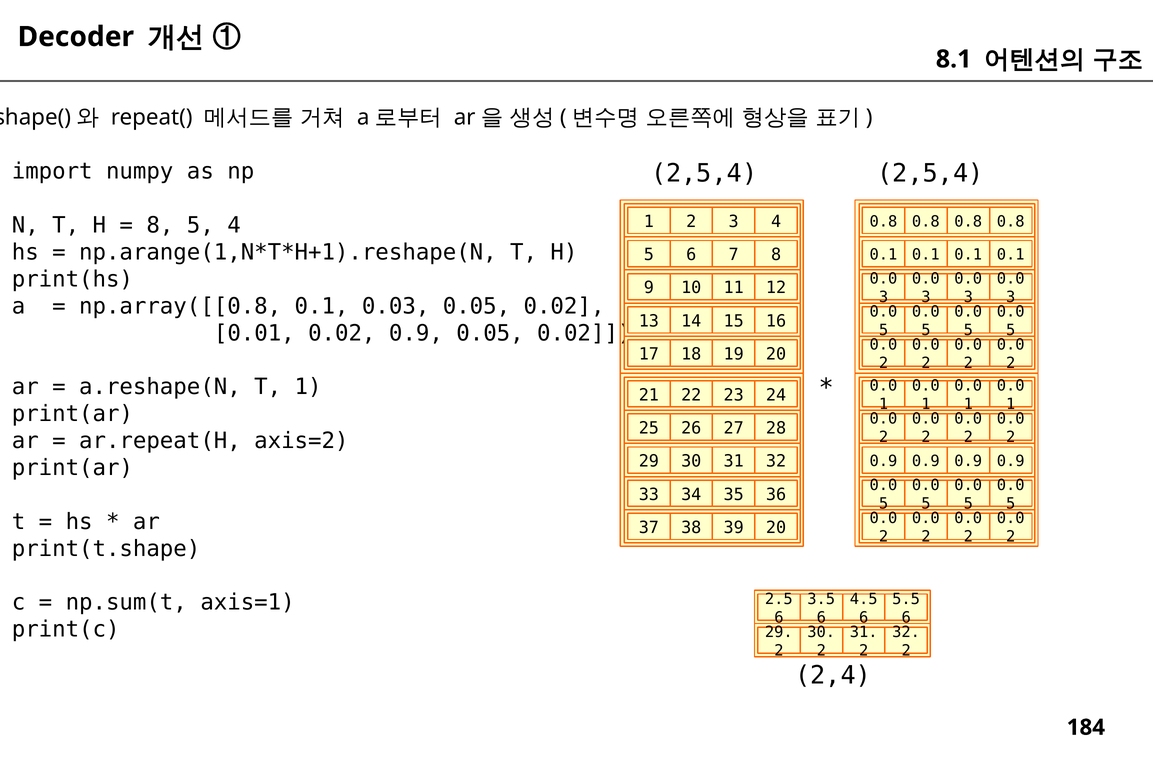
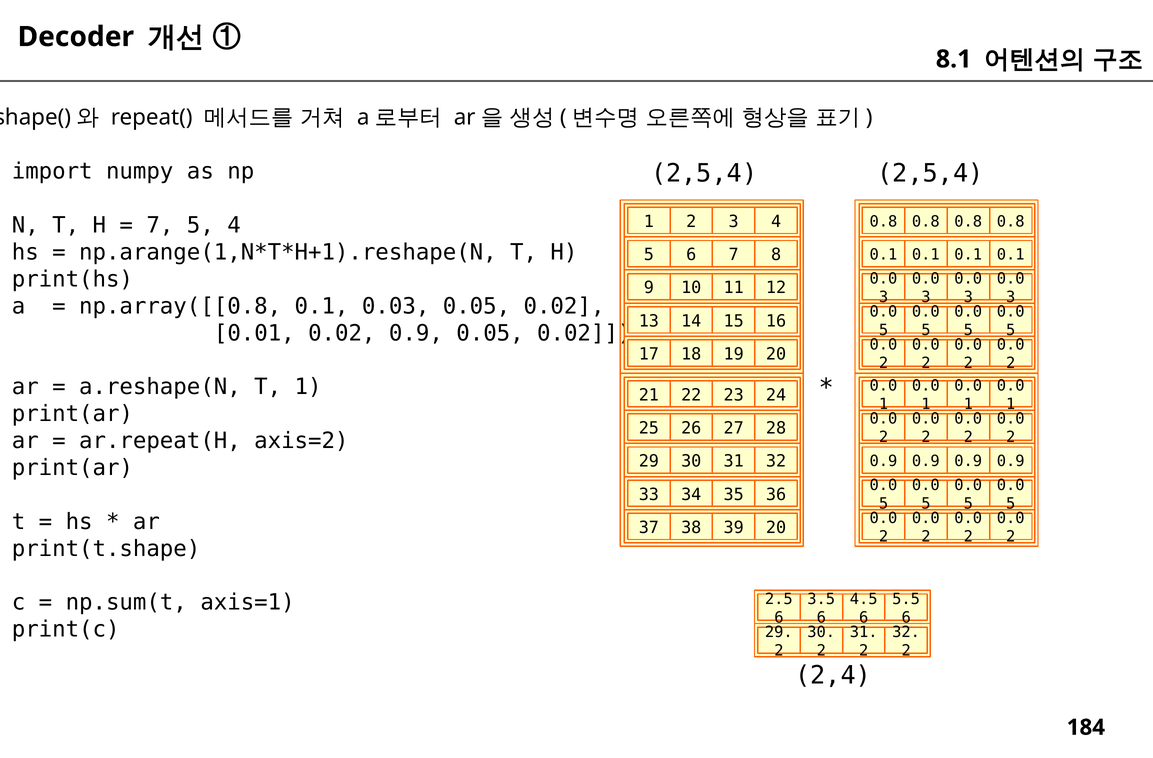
8: 8 -> 7 (160, 225)
